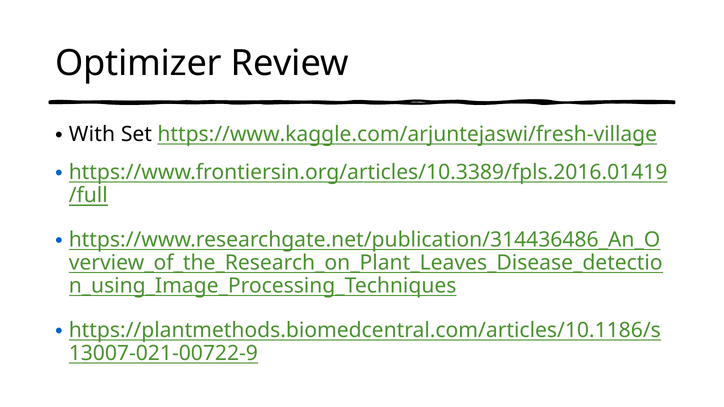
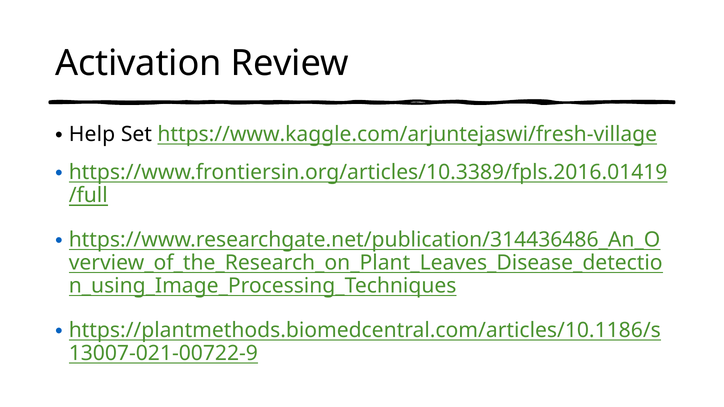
Optimizer: Optimizer -> Activation (138, 64)
With: With -> Help (92, 134)
